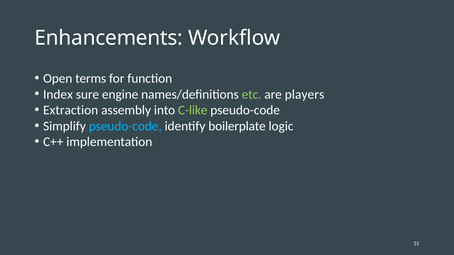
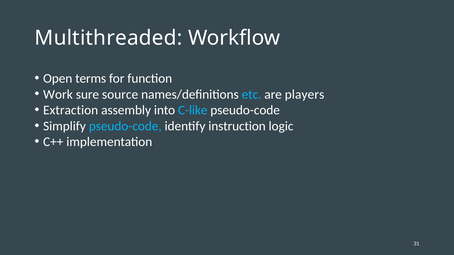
Enhancements: Enhancements -> Multithreaded (109, 38)
Index: Index -> Work (58, 94)
engine: engine -> source (120, 94)
etc colour: light green -> light blue (252, 94)
C-like colour: light green -> light blue (193, 110)
boilerplate: boilerplate -> instruction (237, 126)
